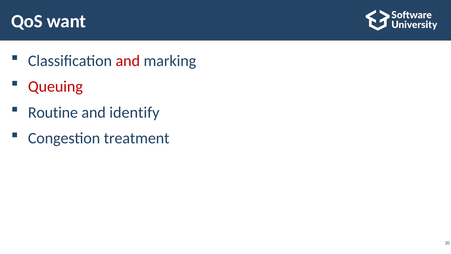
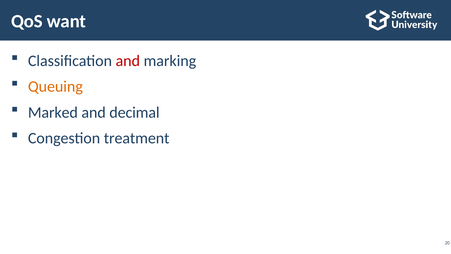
Queuing colour: red -> orange (55, 87)
Routine: Routine -> Marked (53, 112)
identify: identify -> decimal (135, 112)
